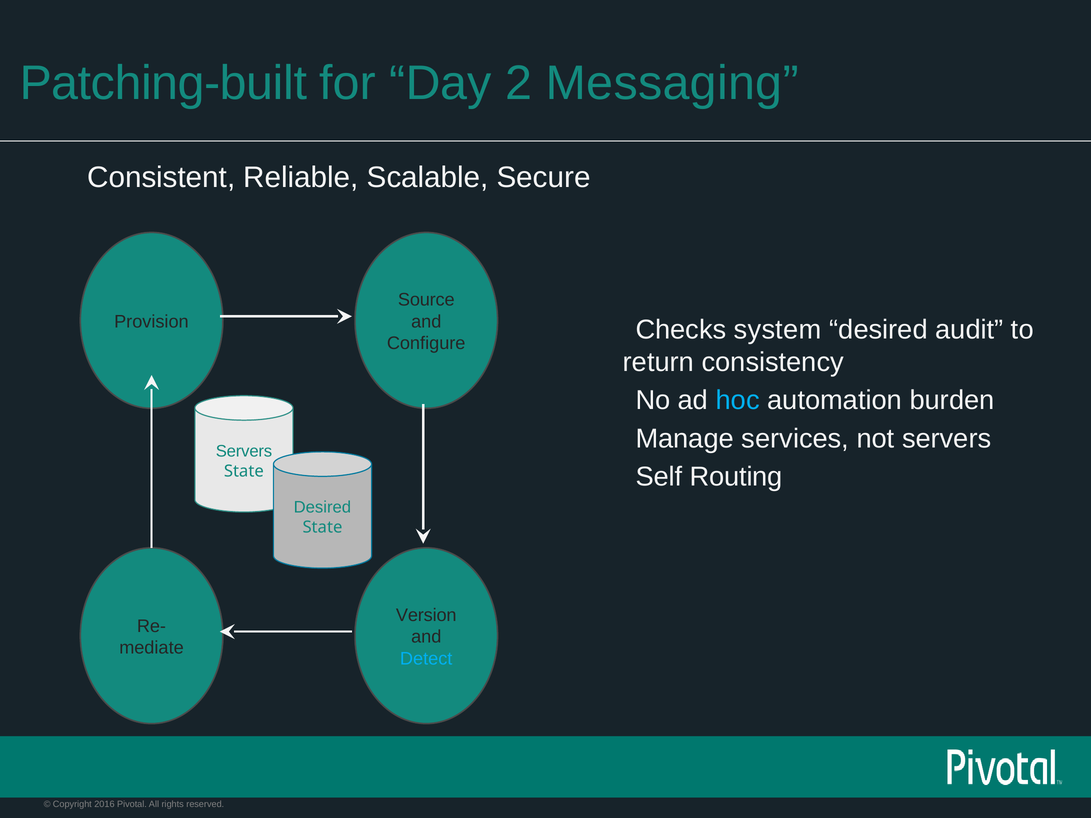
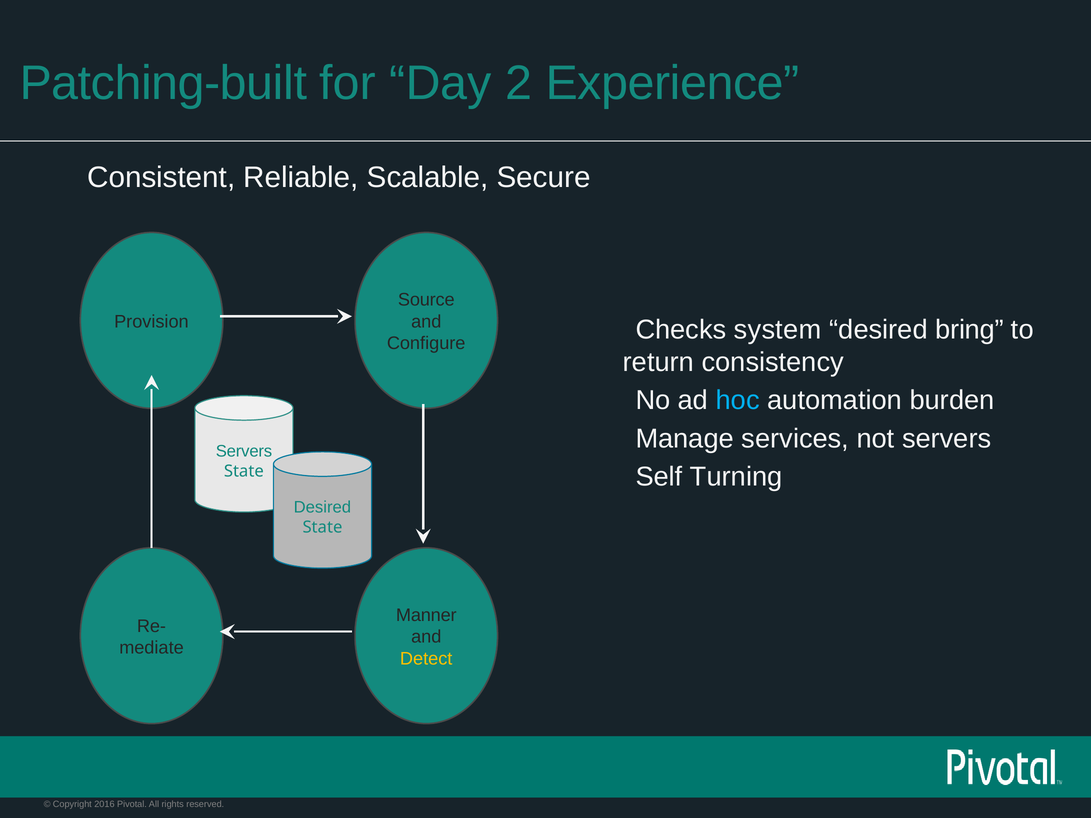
Messaging: Messaging -> Experience (673, 83)
audit: audit -> bring (970, 330)
Routing: Routing -> Turning (736, 477)
Version: Version -> Manner (426, 615)
Detect colour: light blue -> yellow (426, 659)
